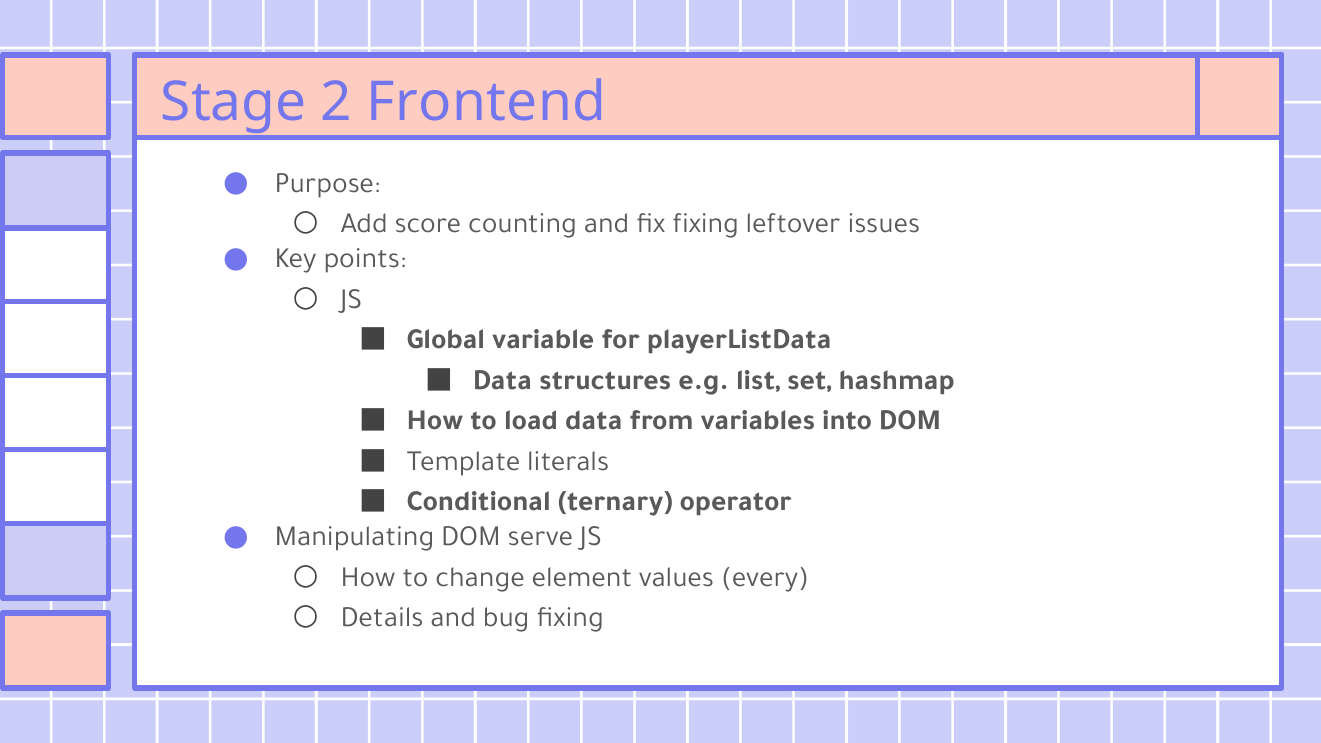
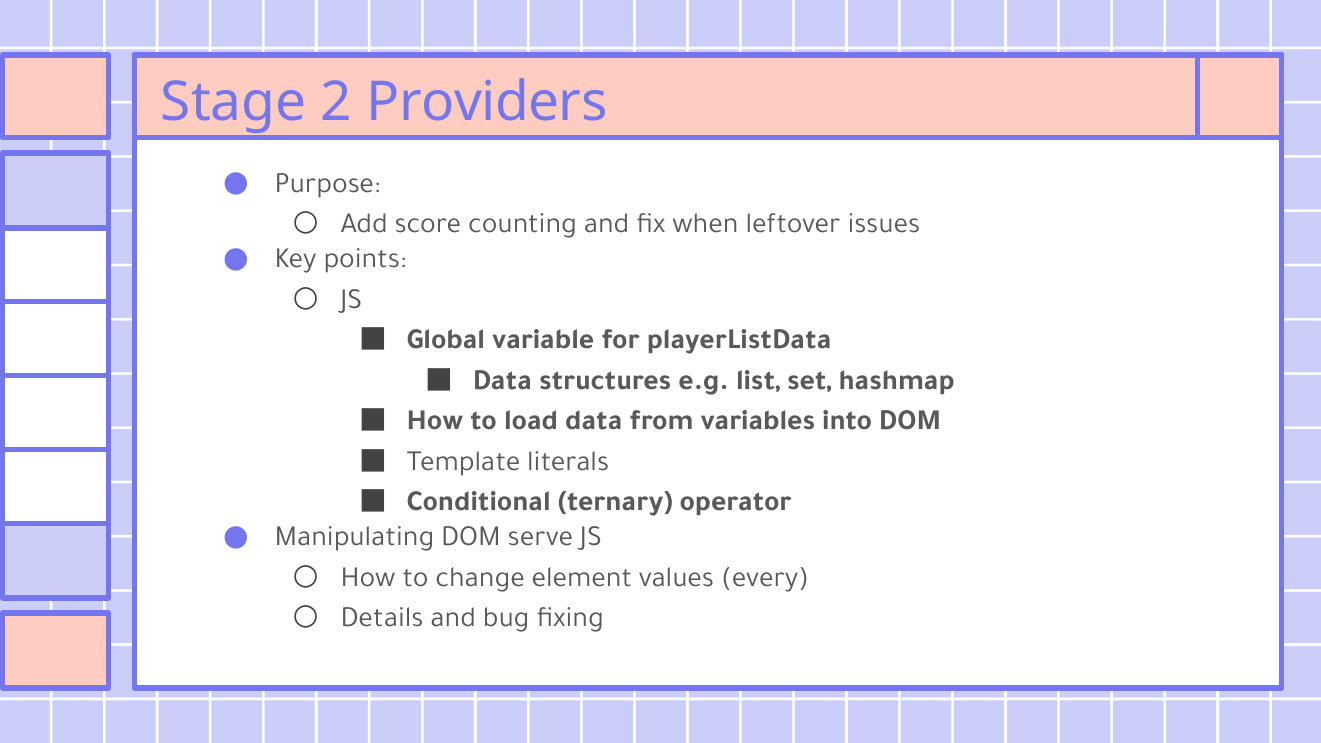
Frontend: Frontend -> Providers (487, 102)
fix fixing: fixing -> when (705, 223)
